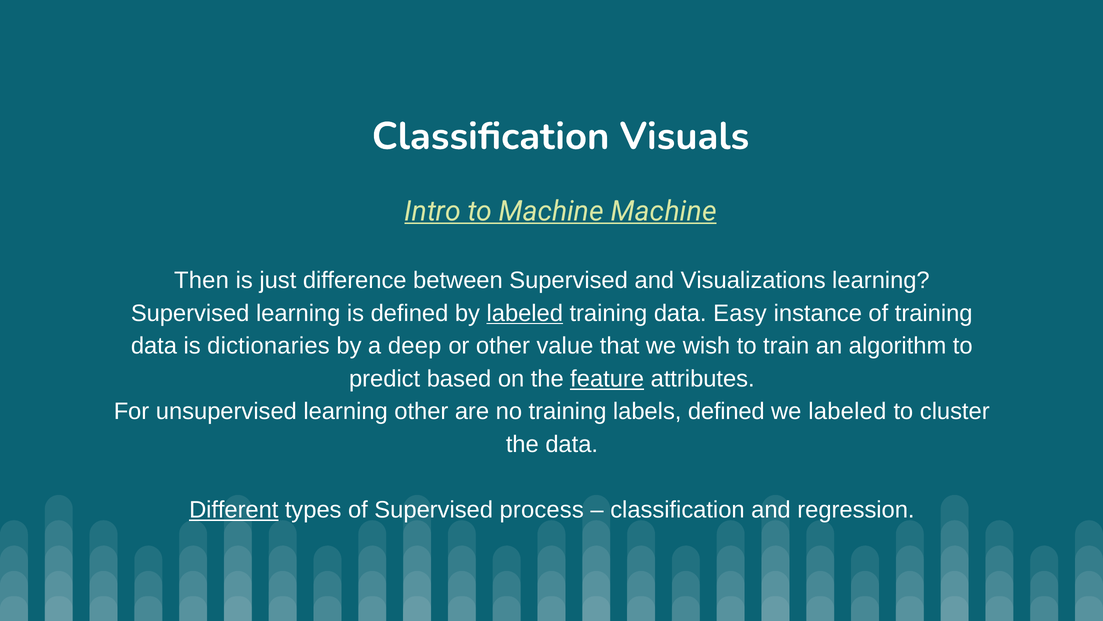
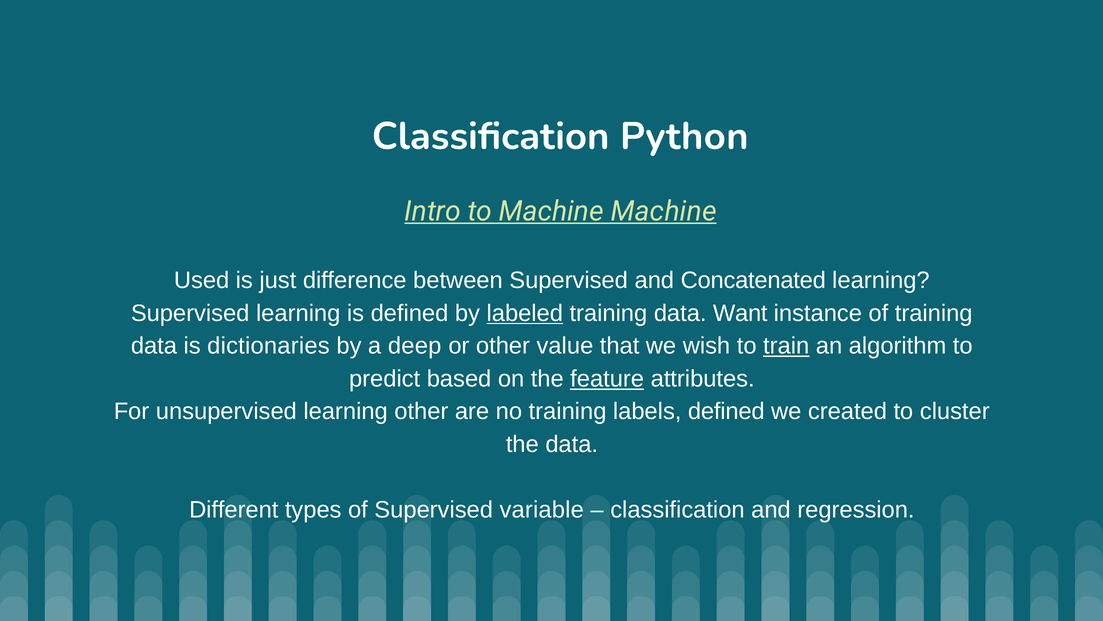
Visuals: Visuals -> Python (684, 136)
Then: Then -> Used (202, 280)
Visualizations: Visualizations -> Concatenated (753, 280)
Easy: Easy -> Want (740, 313)
train underline: none -> present (786, 346)
we labeled: labeled -> created (847, 411)
Different underline: present -> none (234, 509)
process: process -> variable (542, 509)
